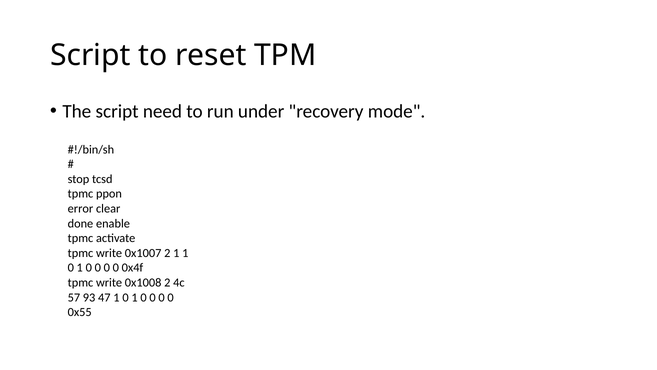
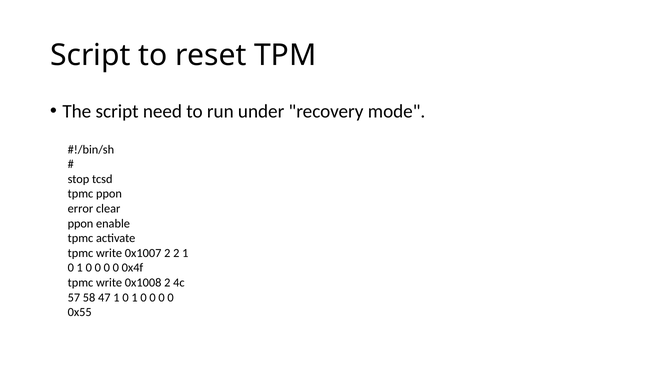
done: done -> ppon (81, 223)
2 1: 1 -> 2 (176, 253)
93: 93 -> 58 (89, 297)
